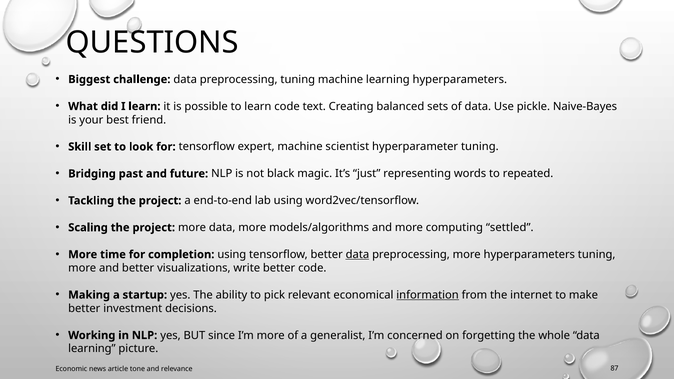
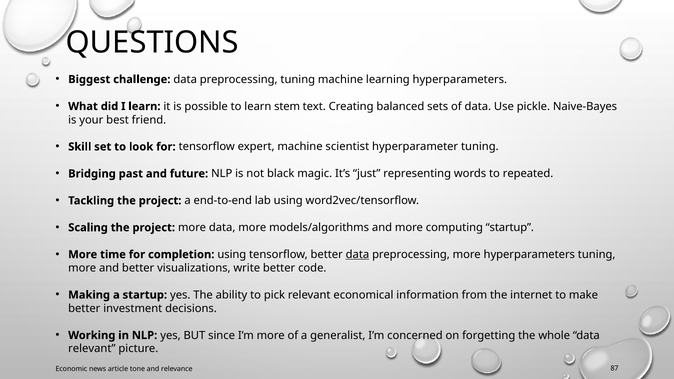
learn code: code -> stem (287, 106)
computing settled: settled -> startup (510, 228)
information underline: present -> none (428, 295)
learning: learning -> relevant (92, 349)
